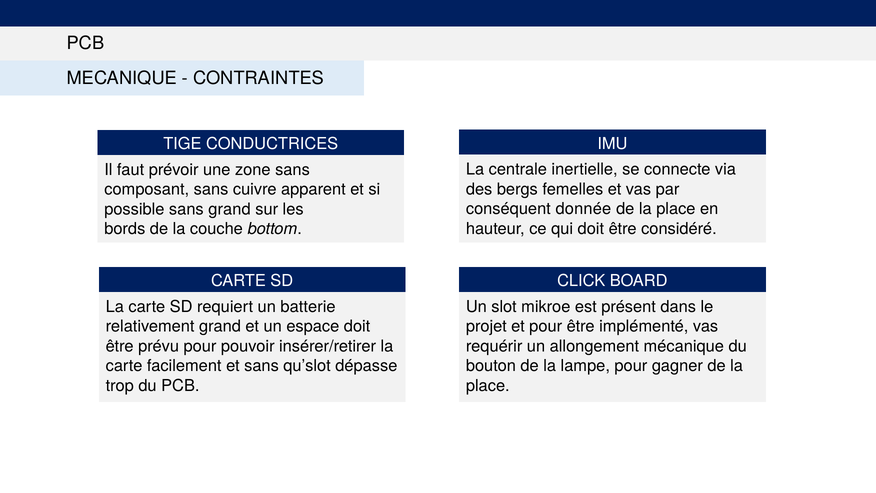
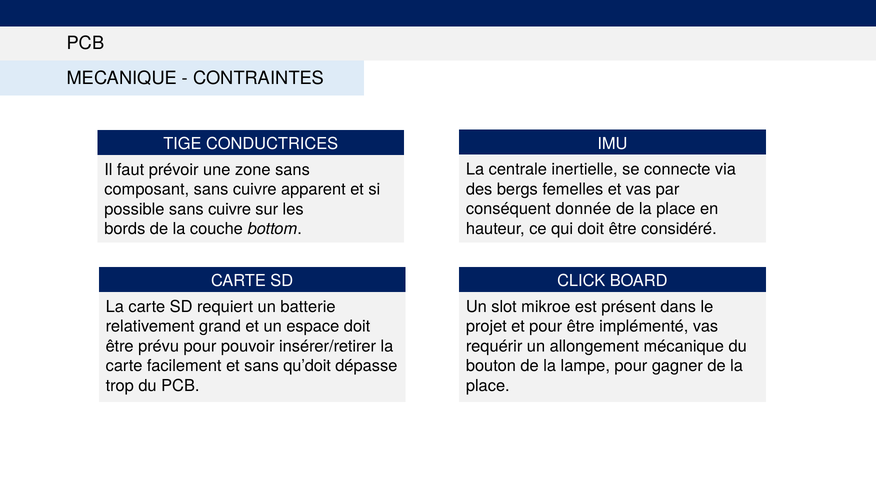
possible sans grand: grand -> cuivre (230, 209)
qu’slot: qu’slot -> qu’doit (307, 366)
